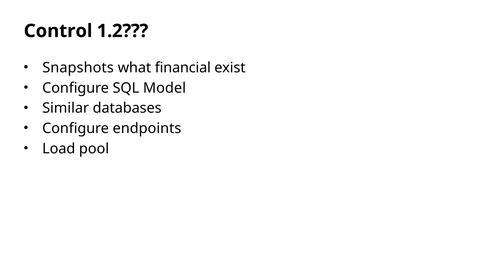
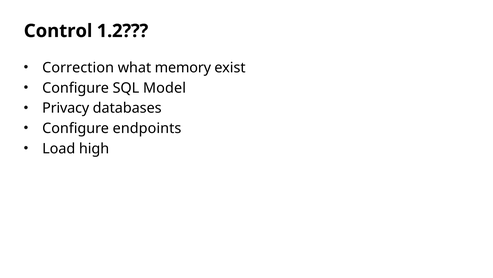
Snapshots: Snapshots -> Correction (78, 68)
financial: financial -> memory (183, 68)
Similar: Similar -> Privacy (66, 108)
pool: pool -> high (94, 148)
